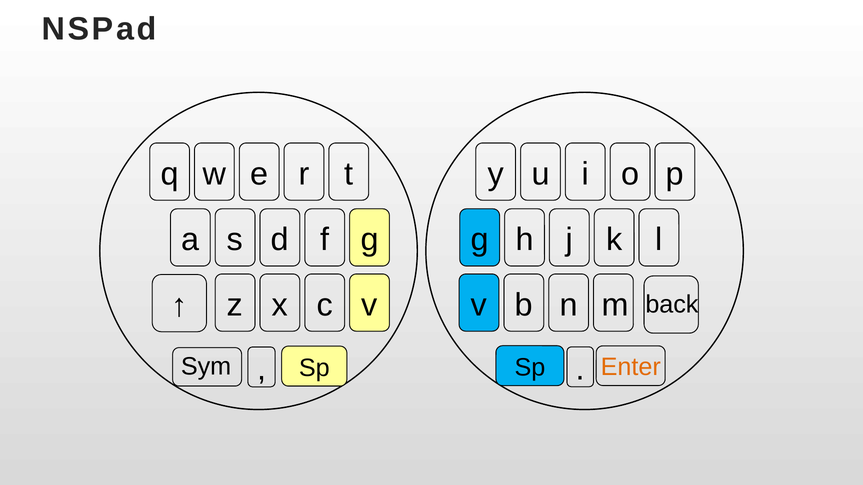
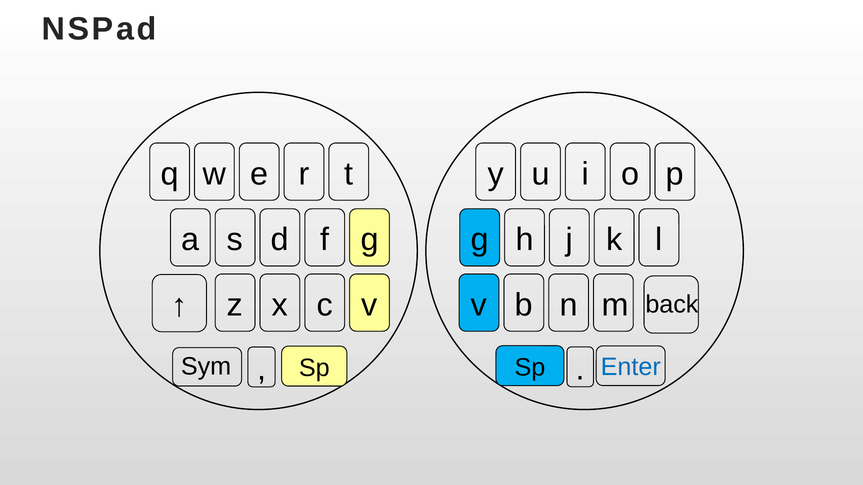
Enter colour: orange -> blue (631, 367)
